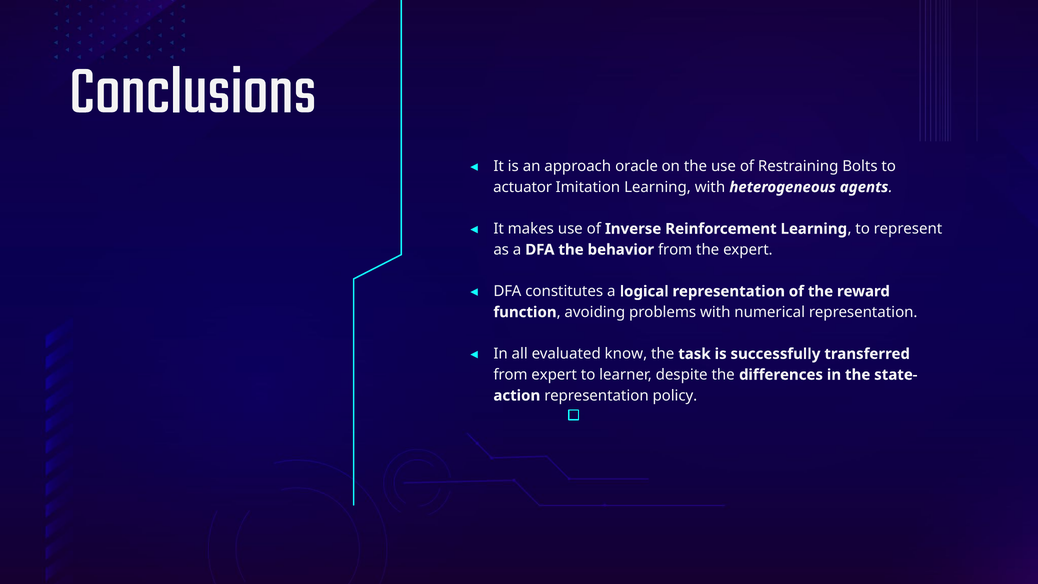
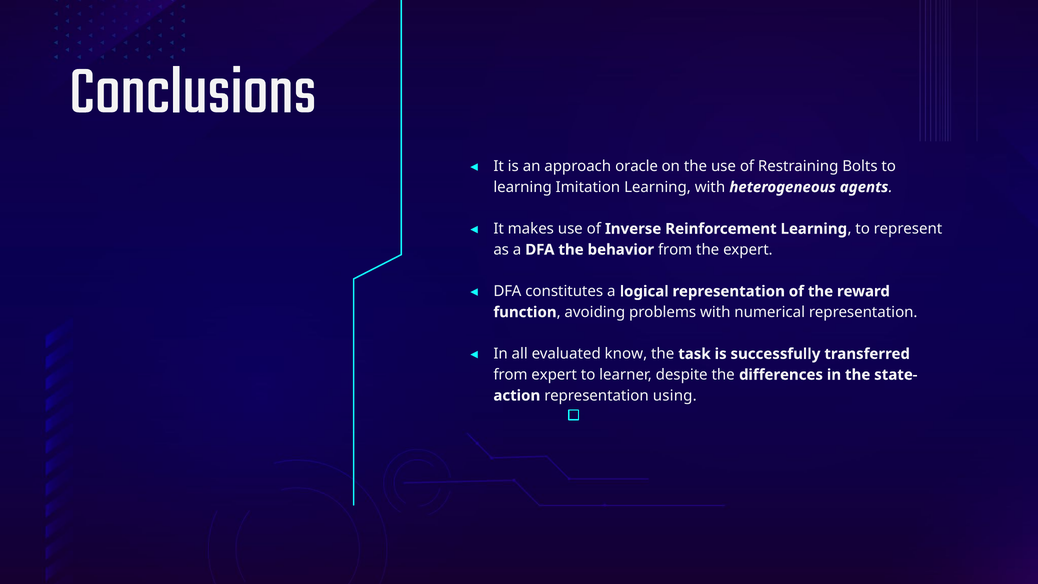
actuator: actuator -> learning (523, 187)
policy: policy -> using (675, 396)
